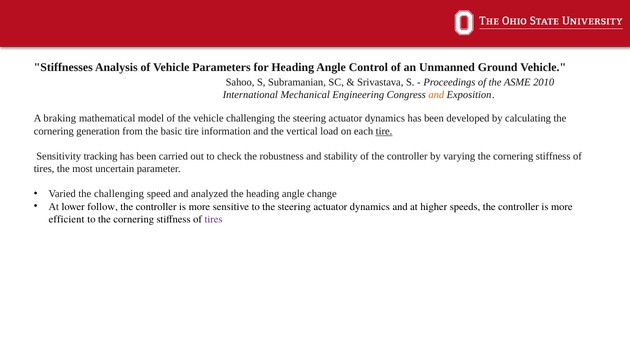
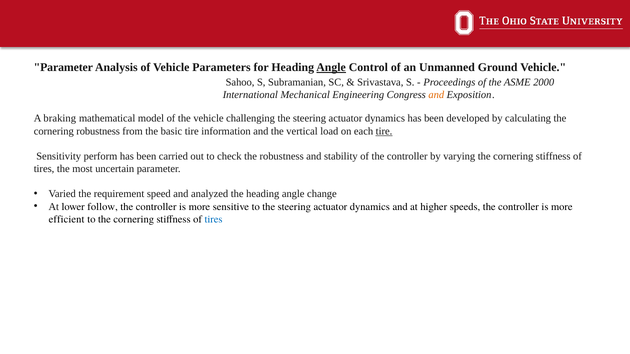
Stiffnesses: Stiffnesses -> Parameter (63, 68)
Angle underline: none -> present (331, 68)
2010: 2010 -> 2000 (544, 82)
cornering generation: generation -> robustness (98, 131)
tracking: tracking -> perform (100, 156)
the challenging: challenging -> requirement (119, 194)
tires colour: purple -> blue (214, 219)
